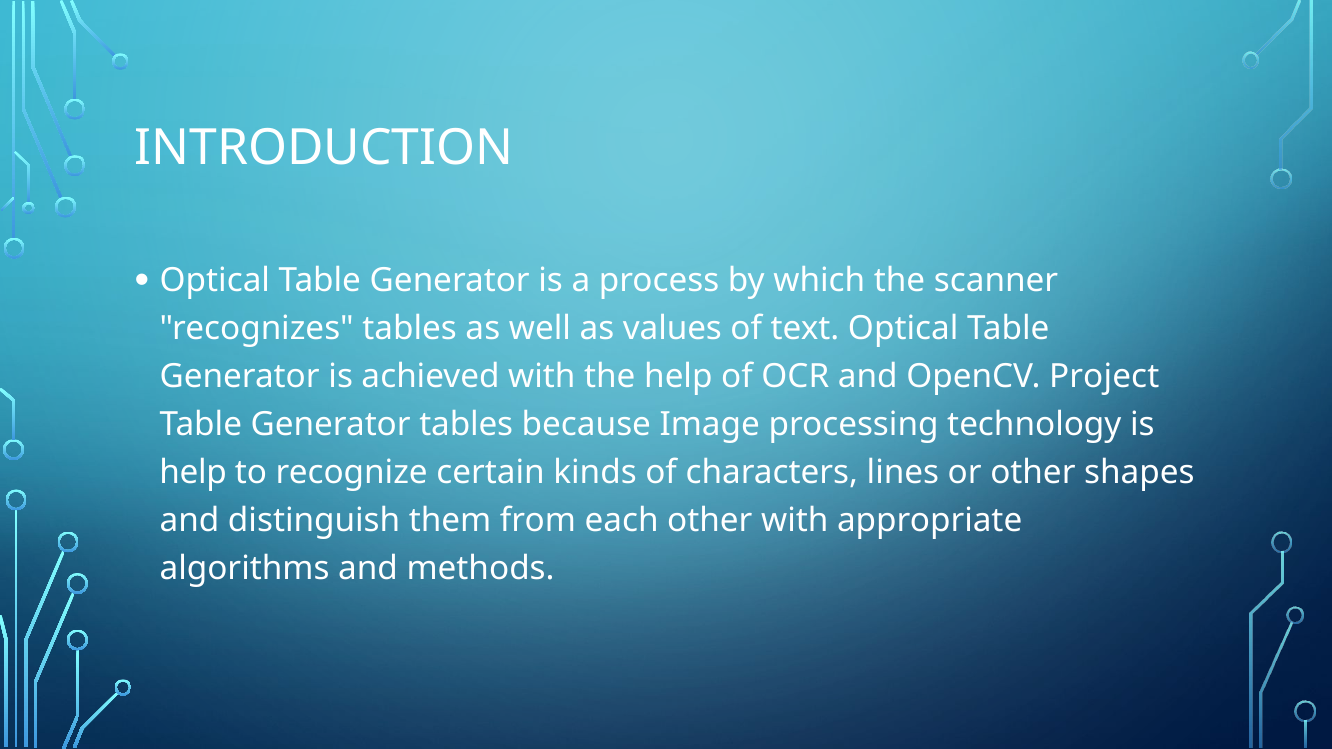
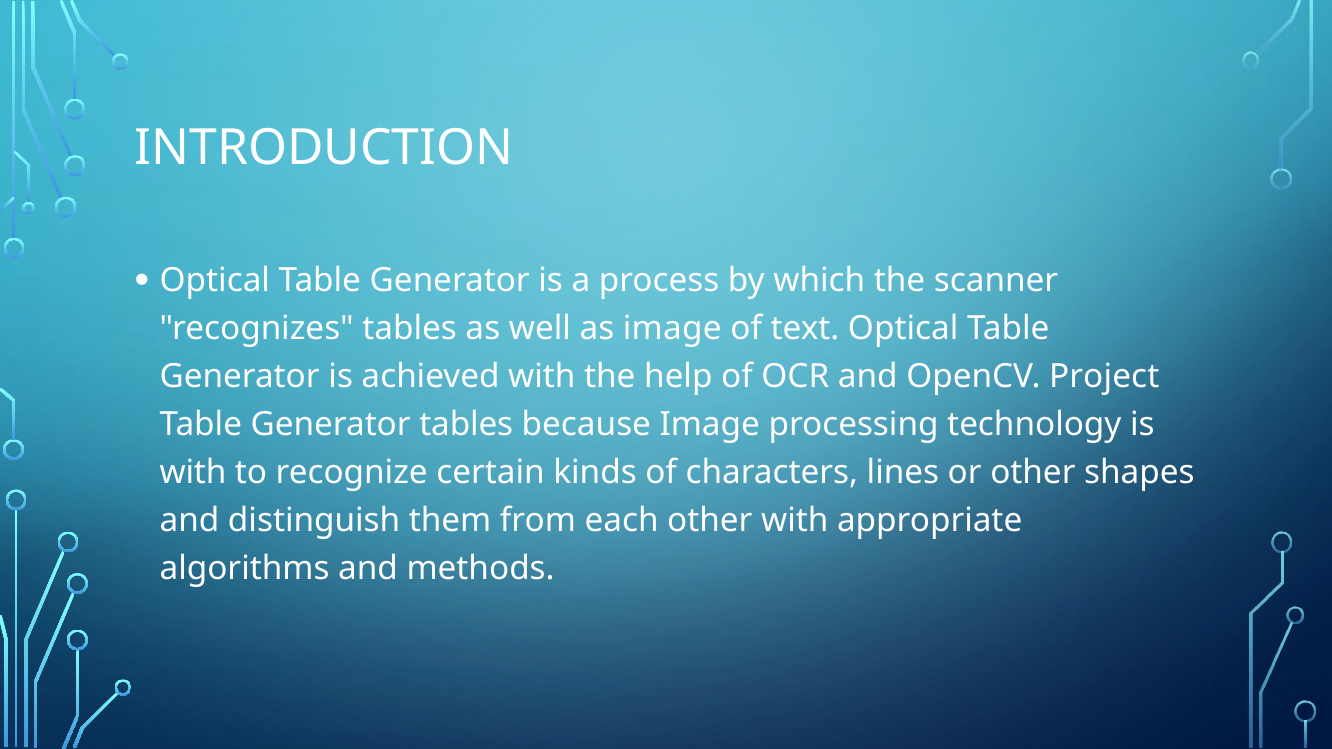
as values: values -> image (672, 329)
help: help -> with (193, 473)
